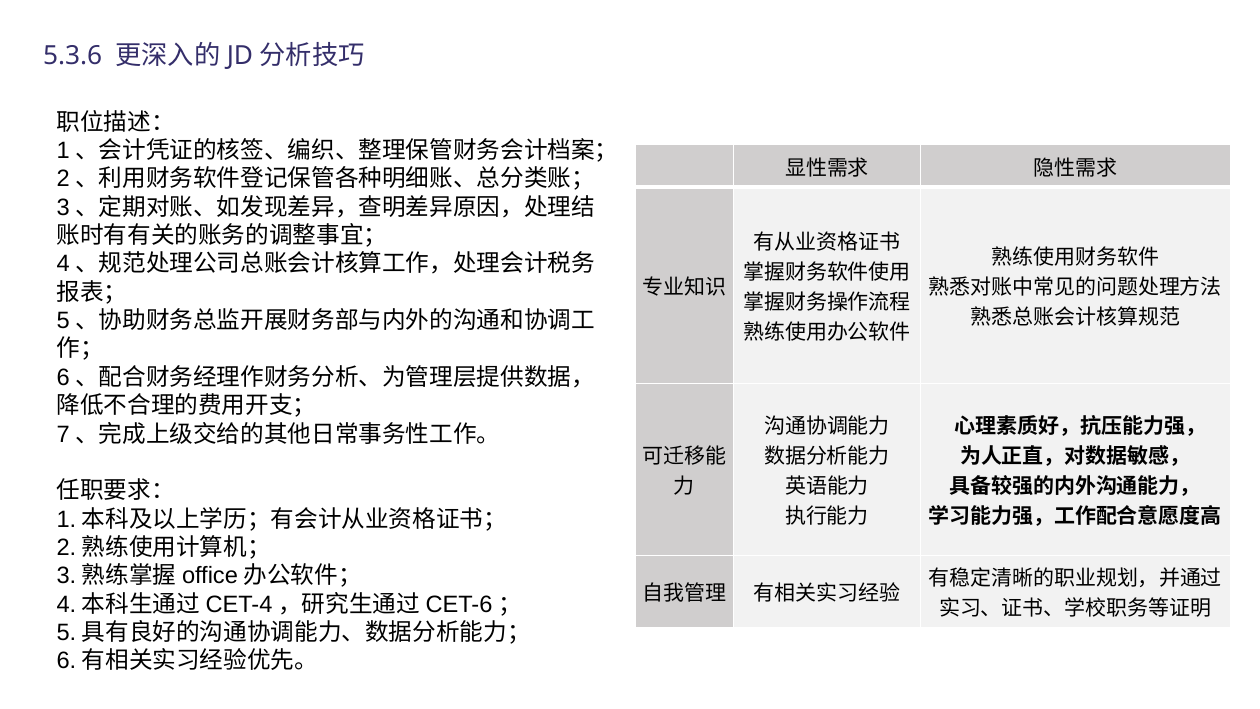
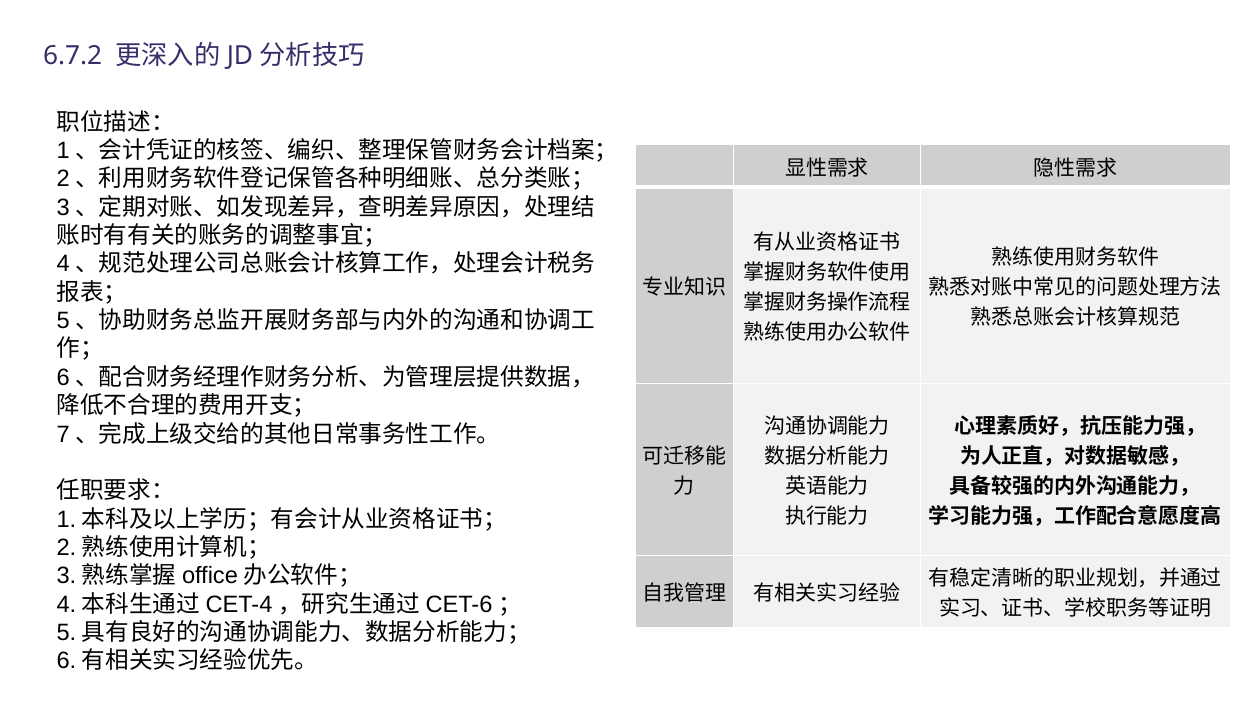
5.3.6: 5.3.6 -> 6.7.2 (73, 55)
